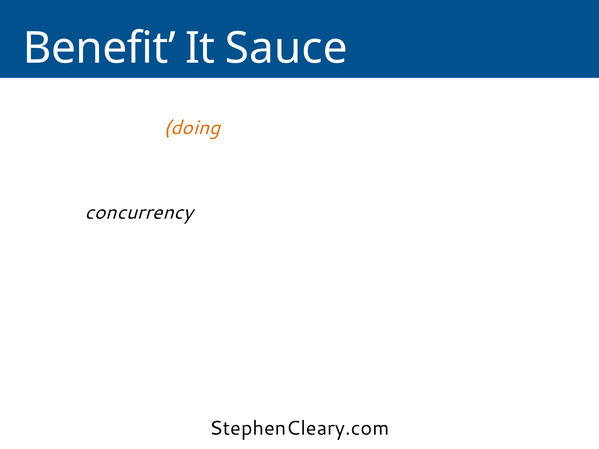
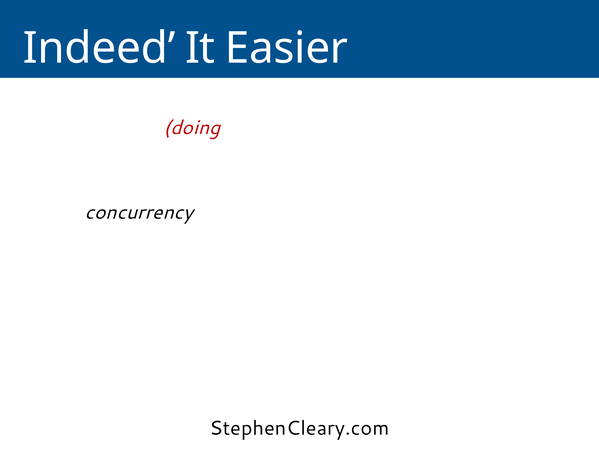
Benefit: Benefit -> Indeed (99, 48)
It Sauce: Sauce -> Easier (287, 48)
doing colour: orange -> red (192, 128)
